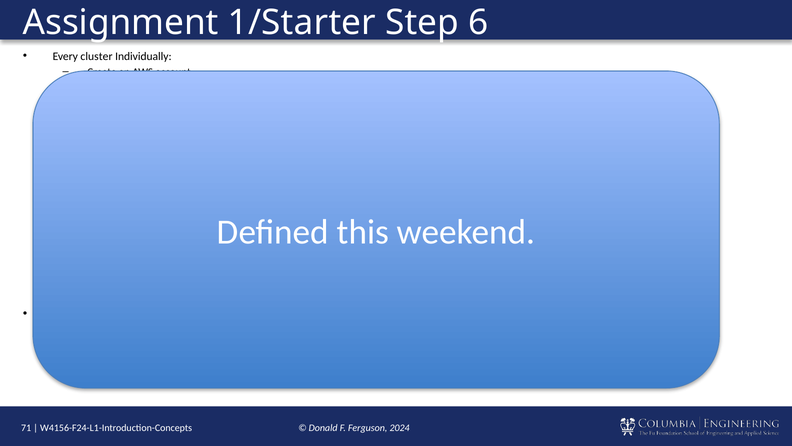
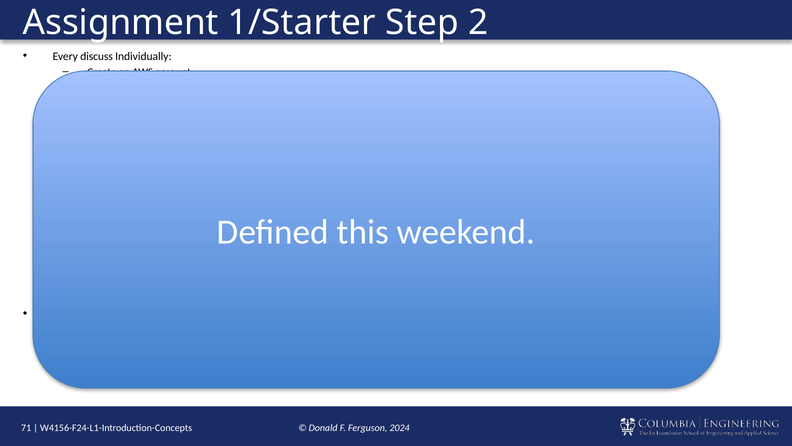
6: 6 -> 2 (478, 23)
cluster: cluster -> discuss (97, 56)
